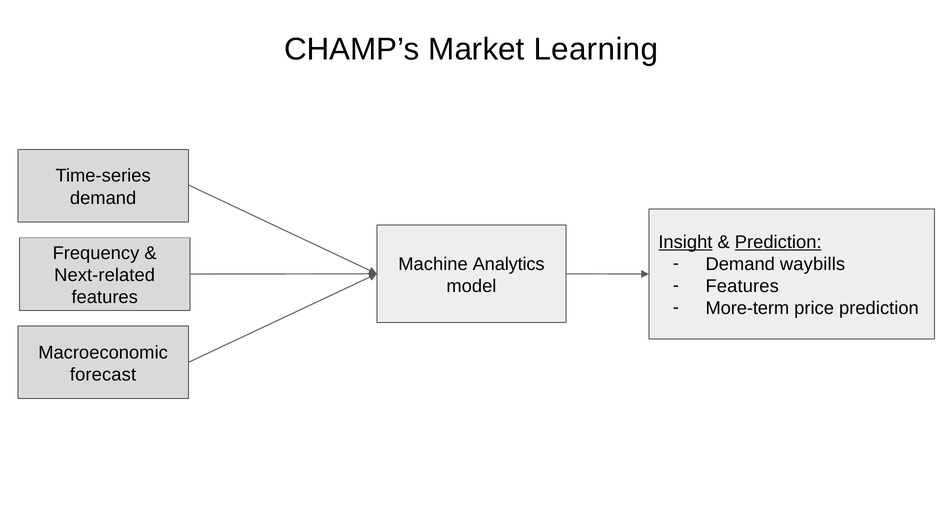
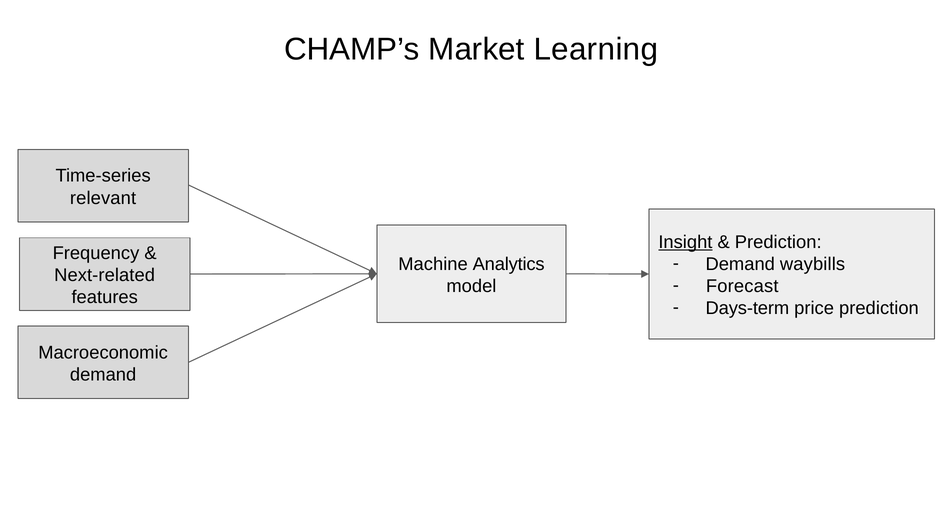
demand: demand -> relevant (103, 198)
Prediction underline: present -> none (778, 242)
Features: Features -> Forecast (742, 286)
More-term: More-term -> Days-term (747, 308)
forecast: forecast -> demand (103, 374)
